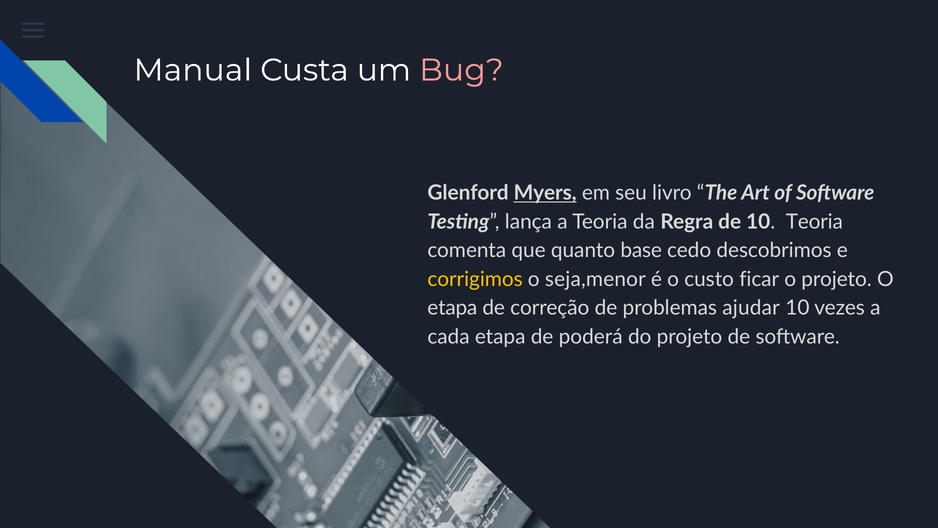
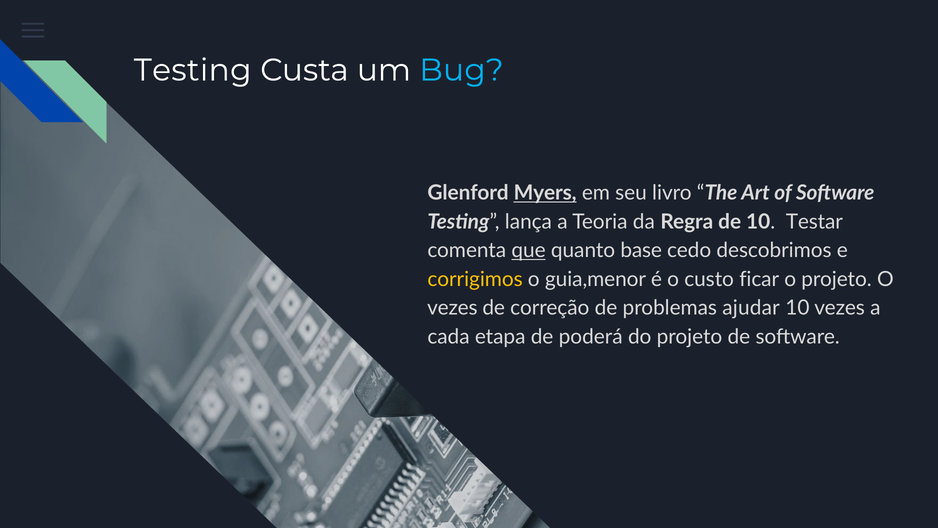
Manual: Manual -> Testing (193, 70)
Bug colour: pink -> light blue (461, 70)
10 Teoria: Teoria -> Testar (814, 222)
que underline: none -> present (529, 250)
seja,menor: seja,menor -> guia,menor (596, 279)
etapa: etapa -> vezes (452, 308)
